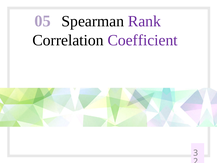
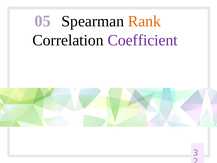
Rank colour: purple -> orange (144, 21)
